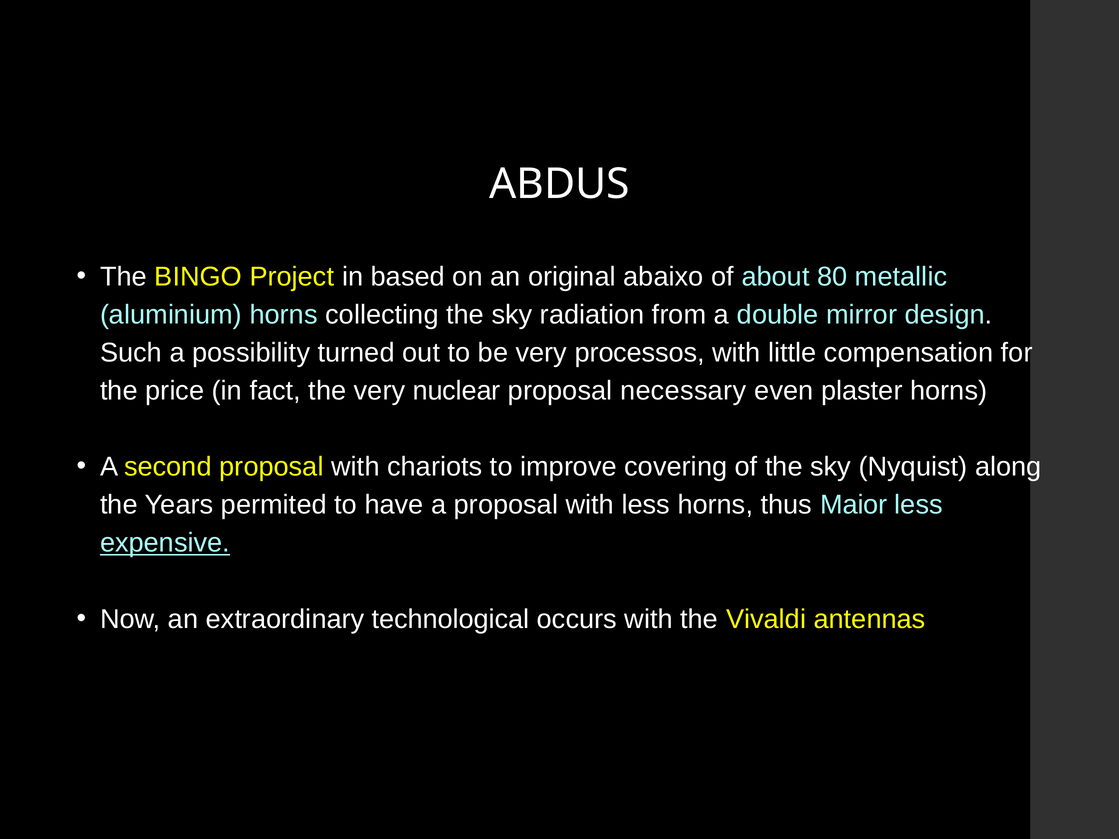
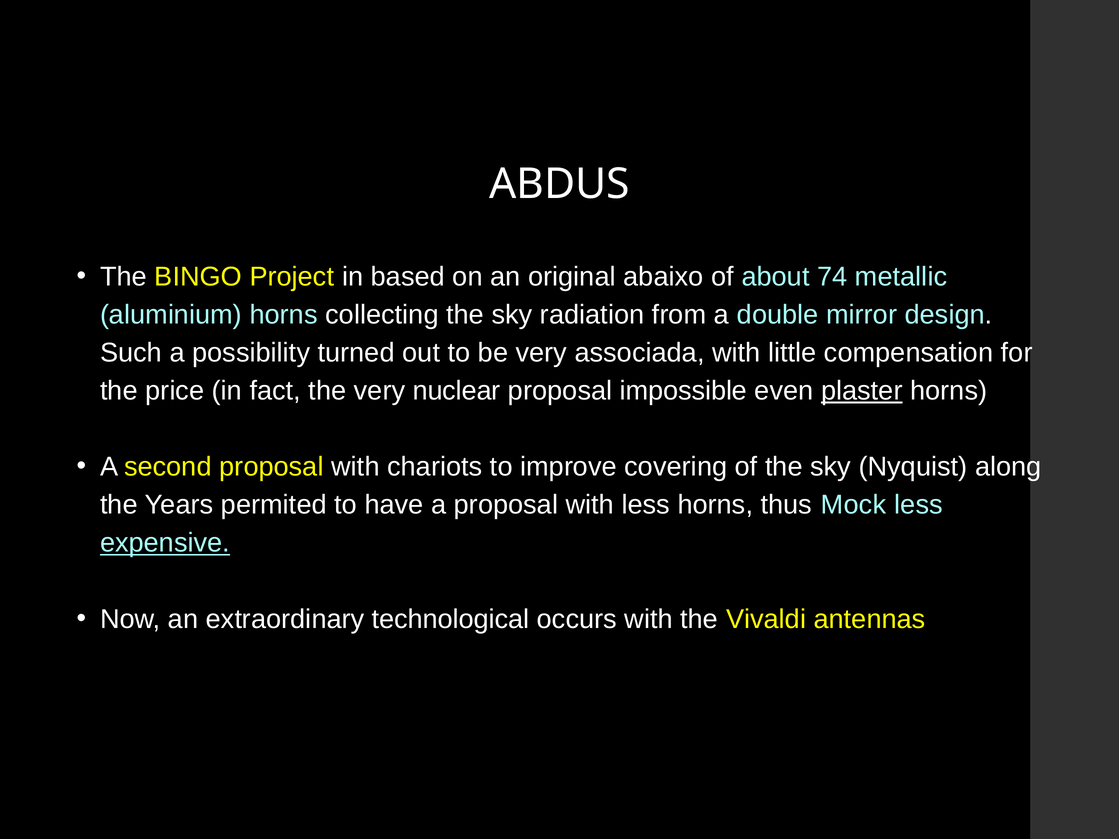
80: 80 -> 74 (832, 277)
processos: processos -> associada (640, 353)
necessary: necessary -> impossible (683, 391)
plaster underline: none -> present (862, 391)
Maior: Maior -> Mock (853, 505)
